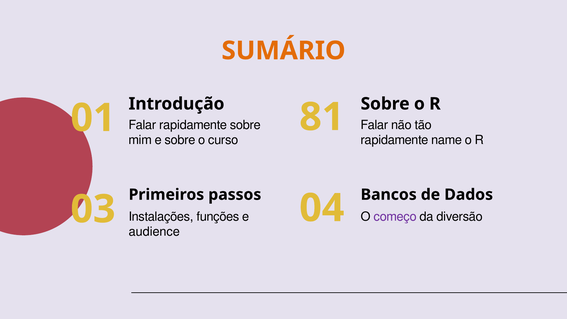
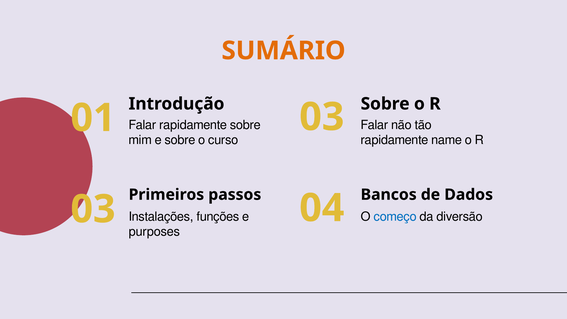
01 81: 81 -> 03 (322, 117)
começo colour: purple -> blue (395, 217)
audience: audience -> purposes (154, 232)
